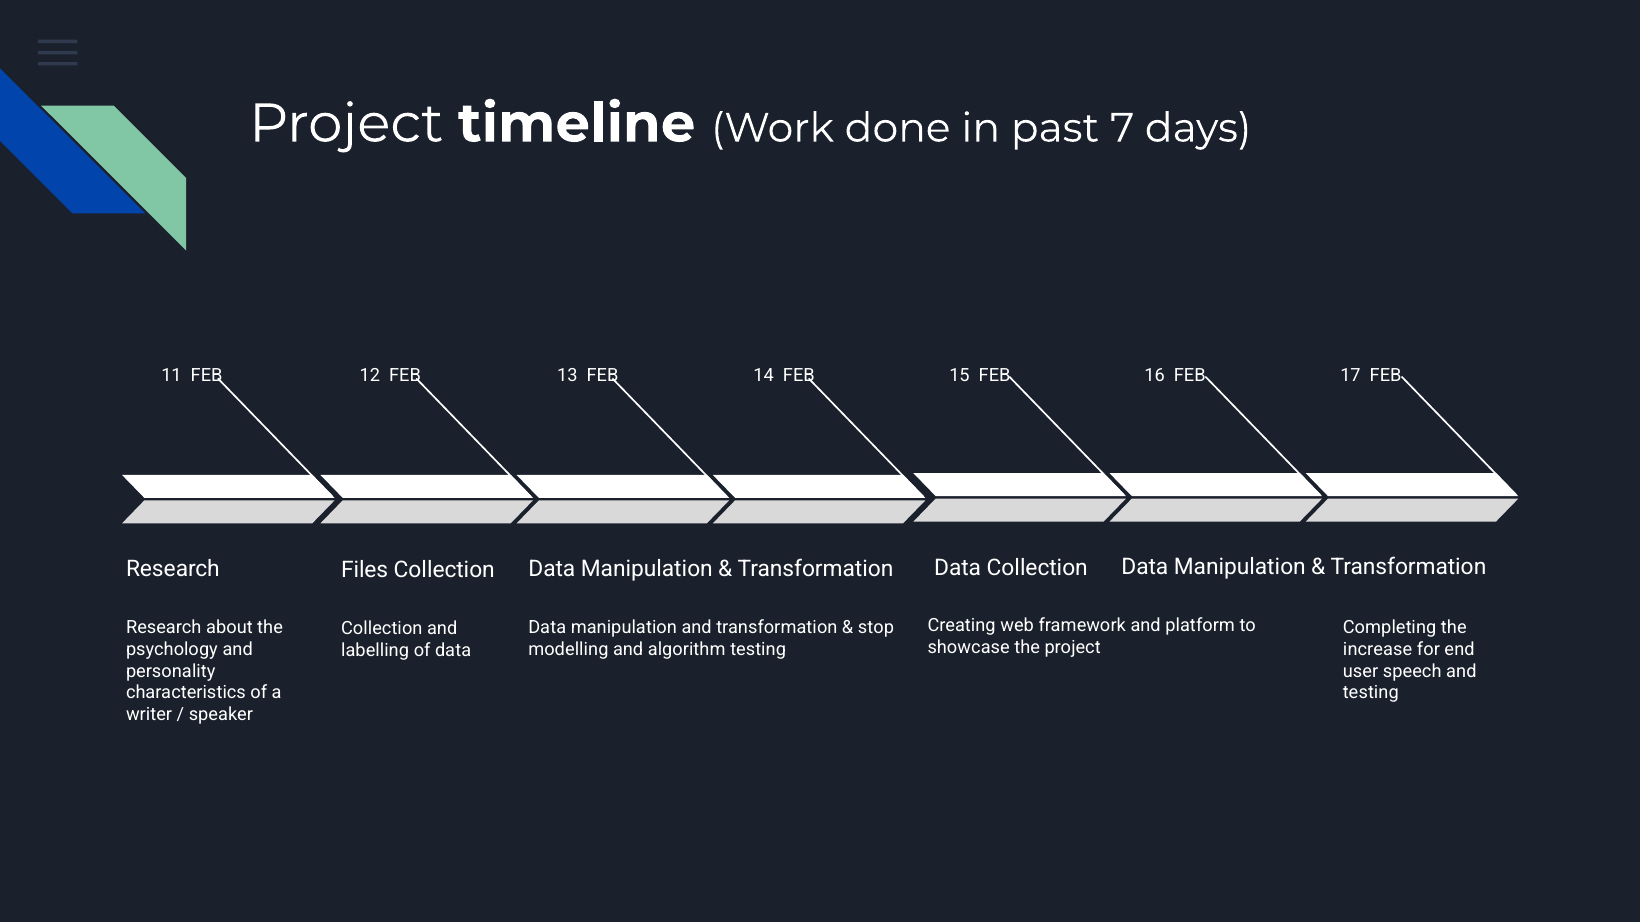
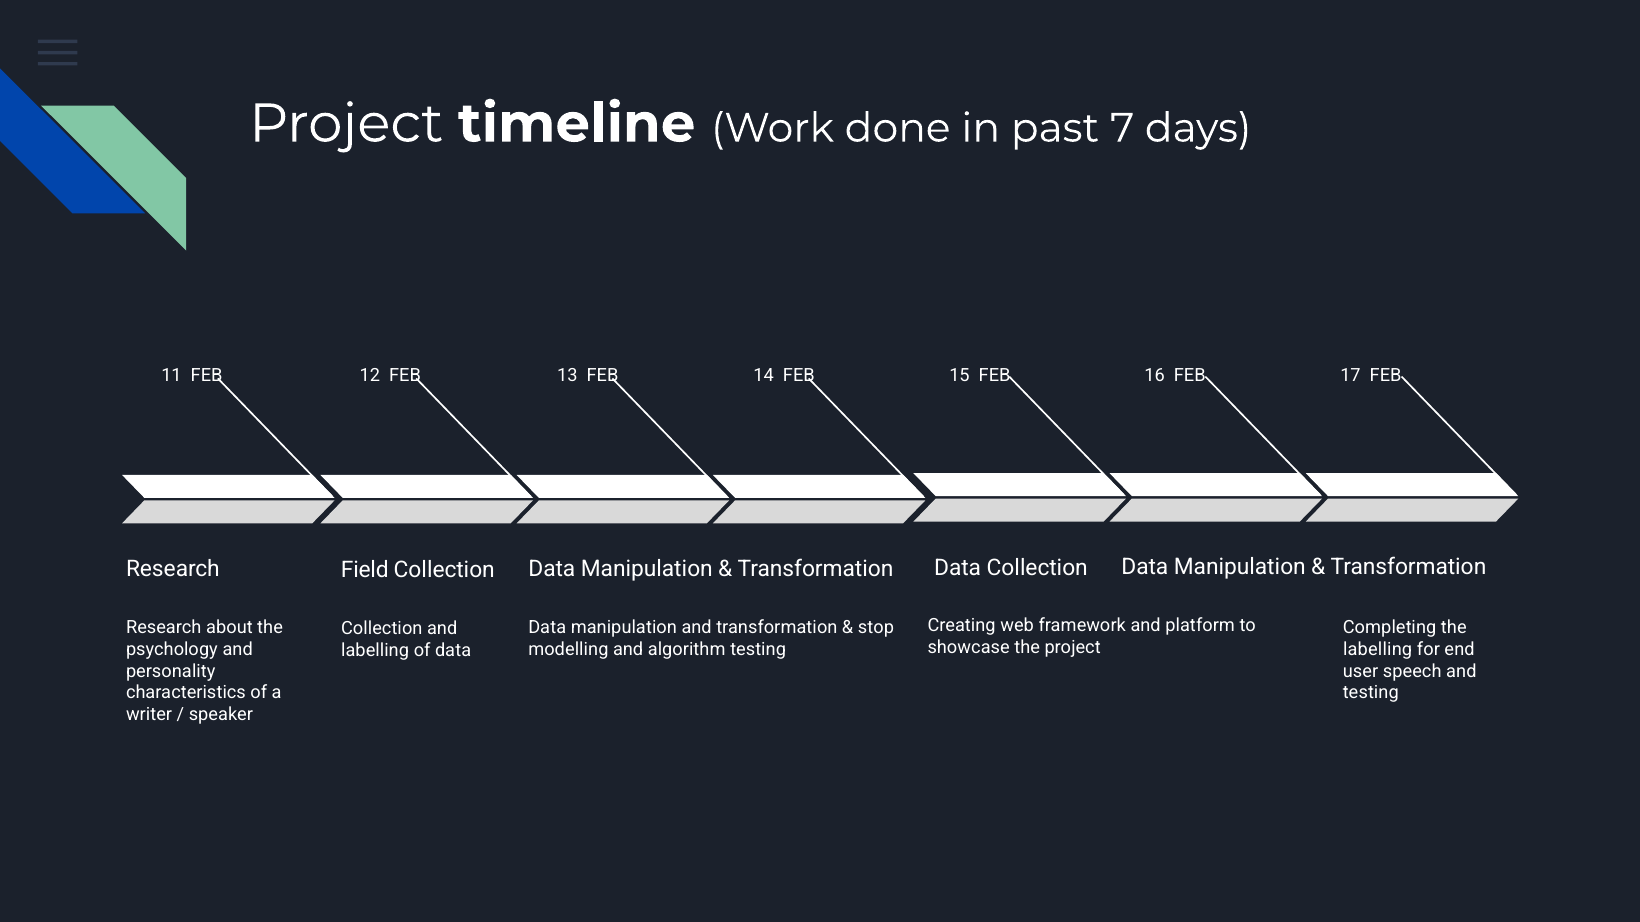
Files: Files -> Field (365, 570)
increase: increase -> labelling (1378, 650)
